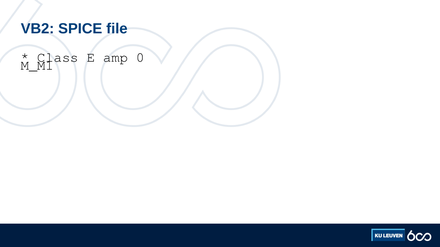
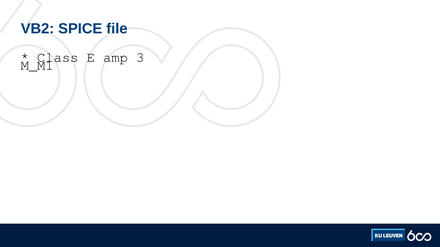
0: 0 -> 3 (140, 57)
